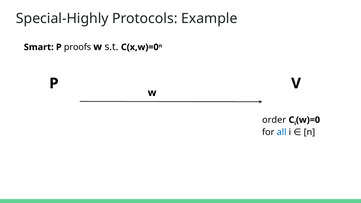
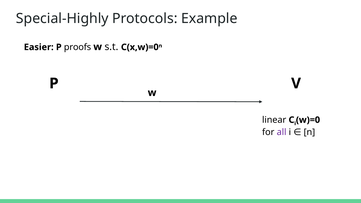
Smart: Smart -> Easier (39, 47)
order: order -> linear (274, 120)
all colour: blue -> purple (282, 132)
